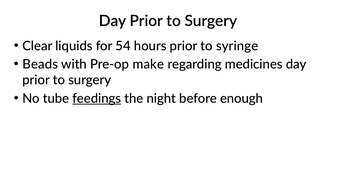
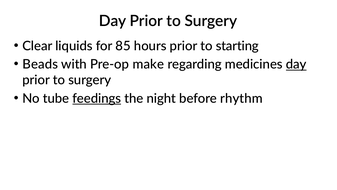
54: 54 -> 85 (123, 46)
syringe: syringe -> starting (237, 46)
day underline: none -> present (296, 64)
enough: enough -> rhythm (241, 98)
